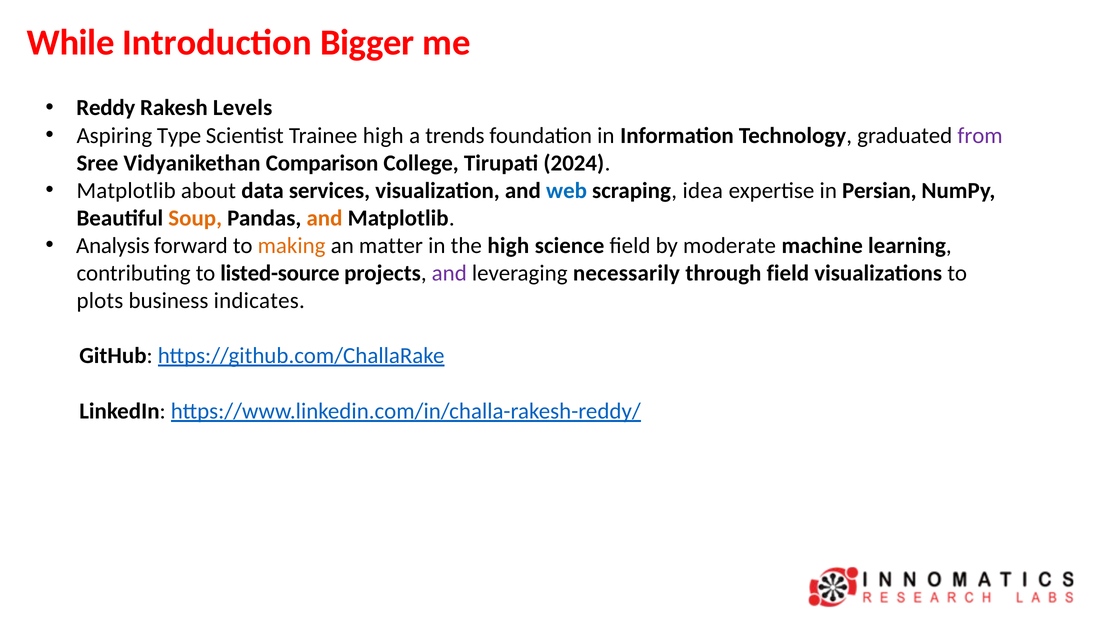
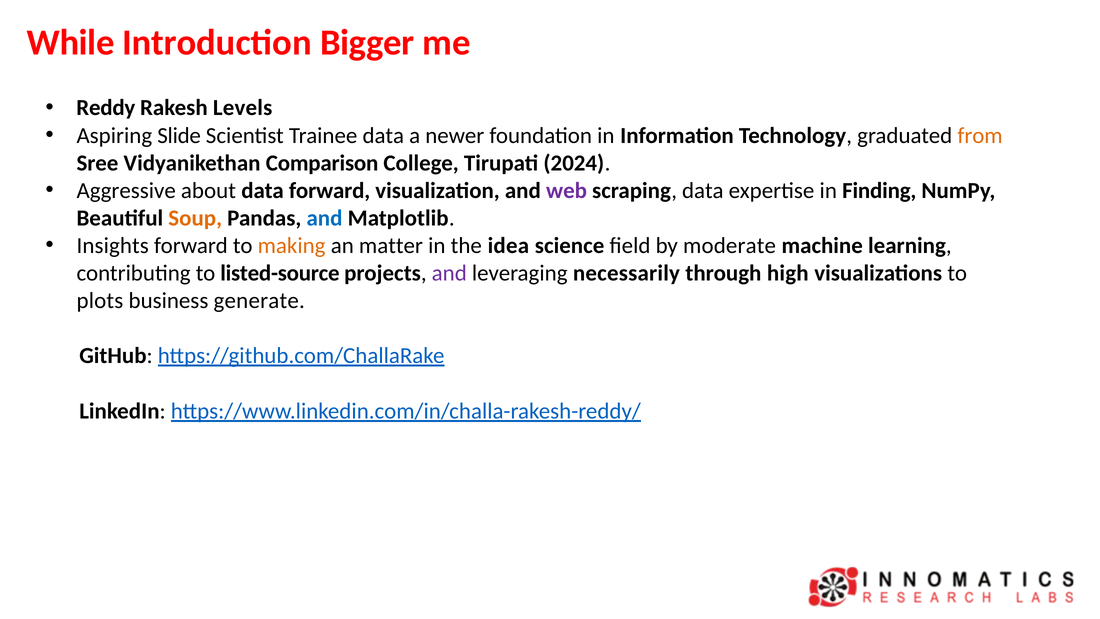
Type: Type -> Slide (179, 135)
Trainee high: high -> data (383, 135)
trends: trends -> newer (455, 135)
from colour: purple -> orange (980, 135)
Matplotlib: Matplotlib -> Aggressive (126, 190)
data services: services -> forward (330, 190)
web colour: blue -> purple (567, 190)
scraping idea: idea -> data (703, 190)
Persian: Persian -> Finding (879, 190)
and colour: orange -> blue (324, 218)
Analysis: Analysis -> Insights (113, 245)
the high: high -> idea (508, 245)
through field: field -> high (788, 273)
indicates: indicates -> generate (259, 300)
